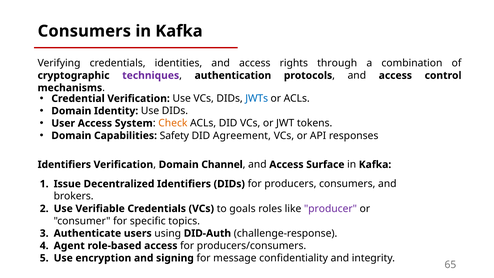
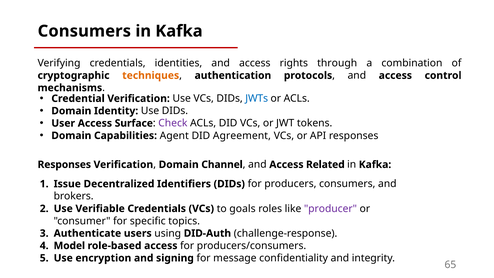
techniques colour: purple -> orange (151, 75)
System: System -> Surface (134, 123)
Check colour: orange -> purple (173, 123)
Safety: Safety -> Agent (174, 136)
Identifiers: Identifiers -> Responses (64, 165)
Surface: Surface -> Related (325, 165)
Agent: Agent -> Model (69, 246)
